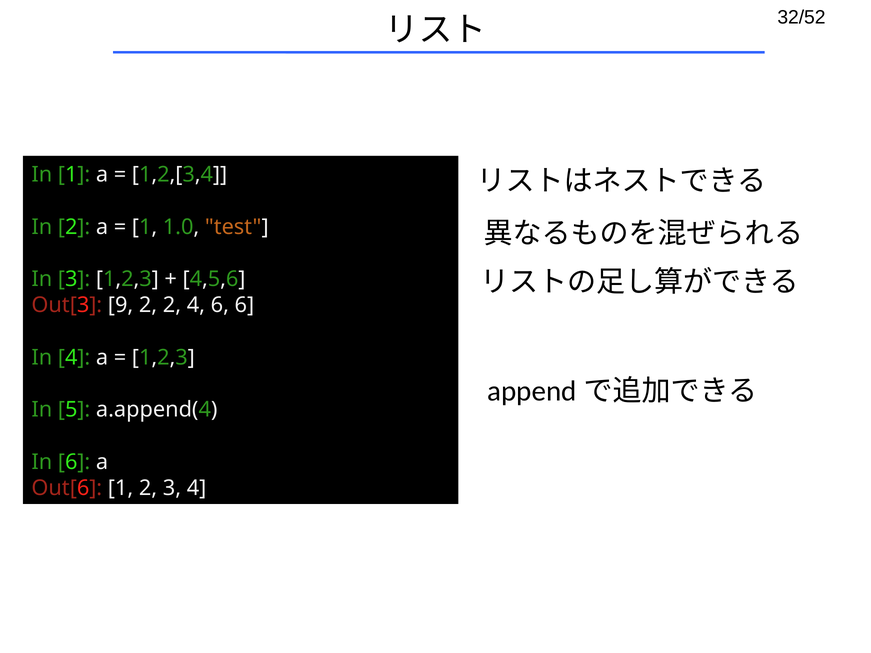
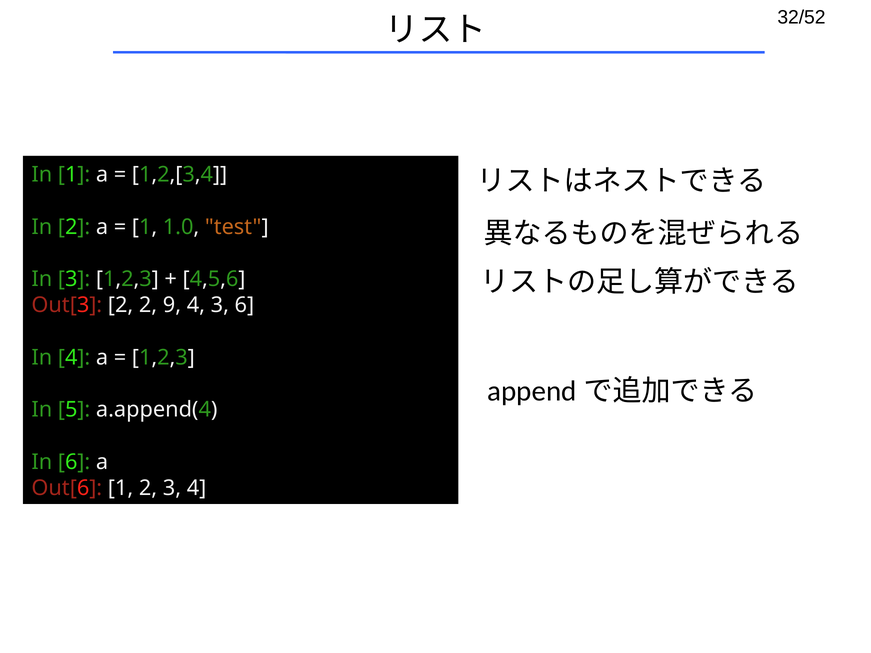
Out[3 9: 9 -> 2 (121, 305)
2 2: 2 -> 9 (172, 305)
4 6: 6 -> 3 (220, 305)
